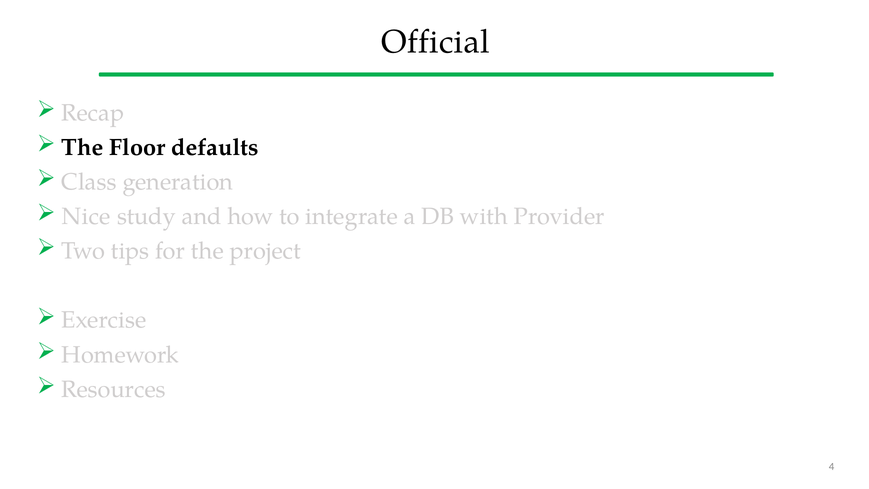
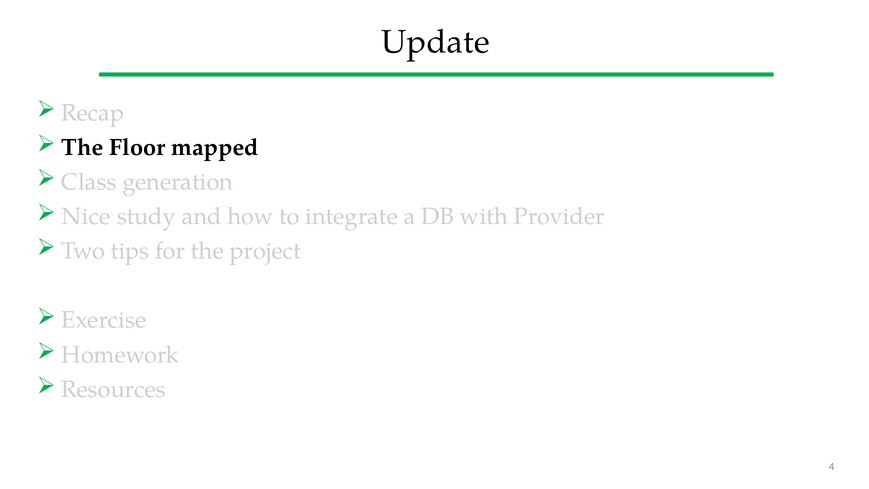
Official: Official -> Update (435, 42)
defaults: defaults -> mapped (215, 147)
